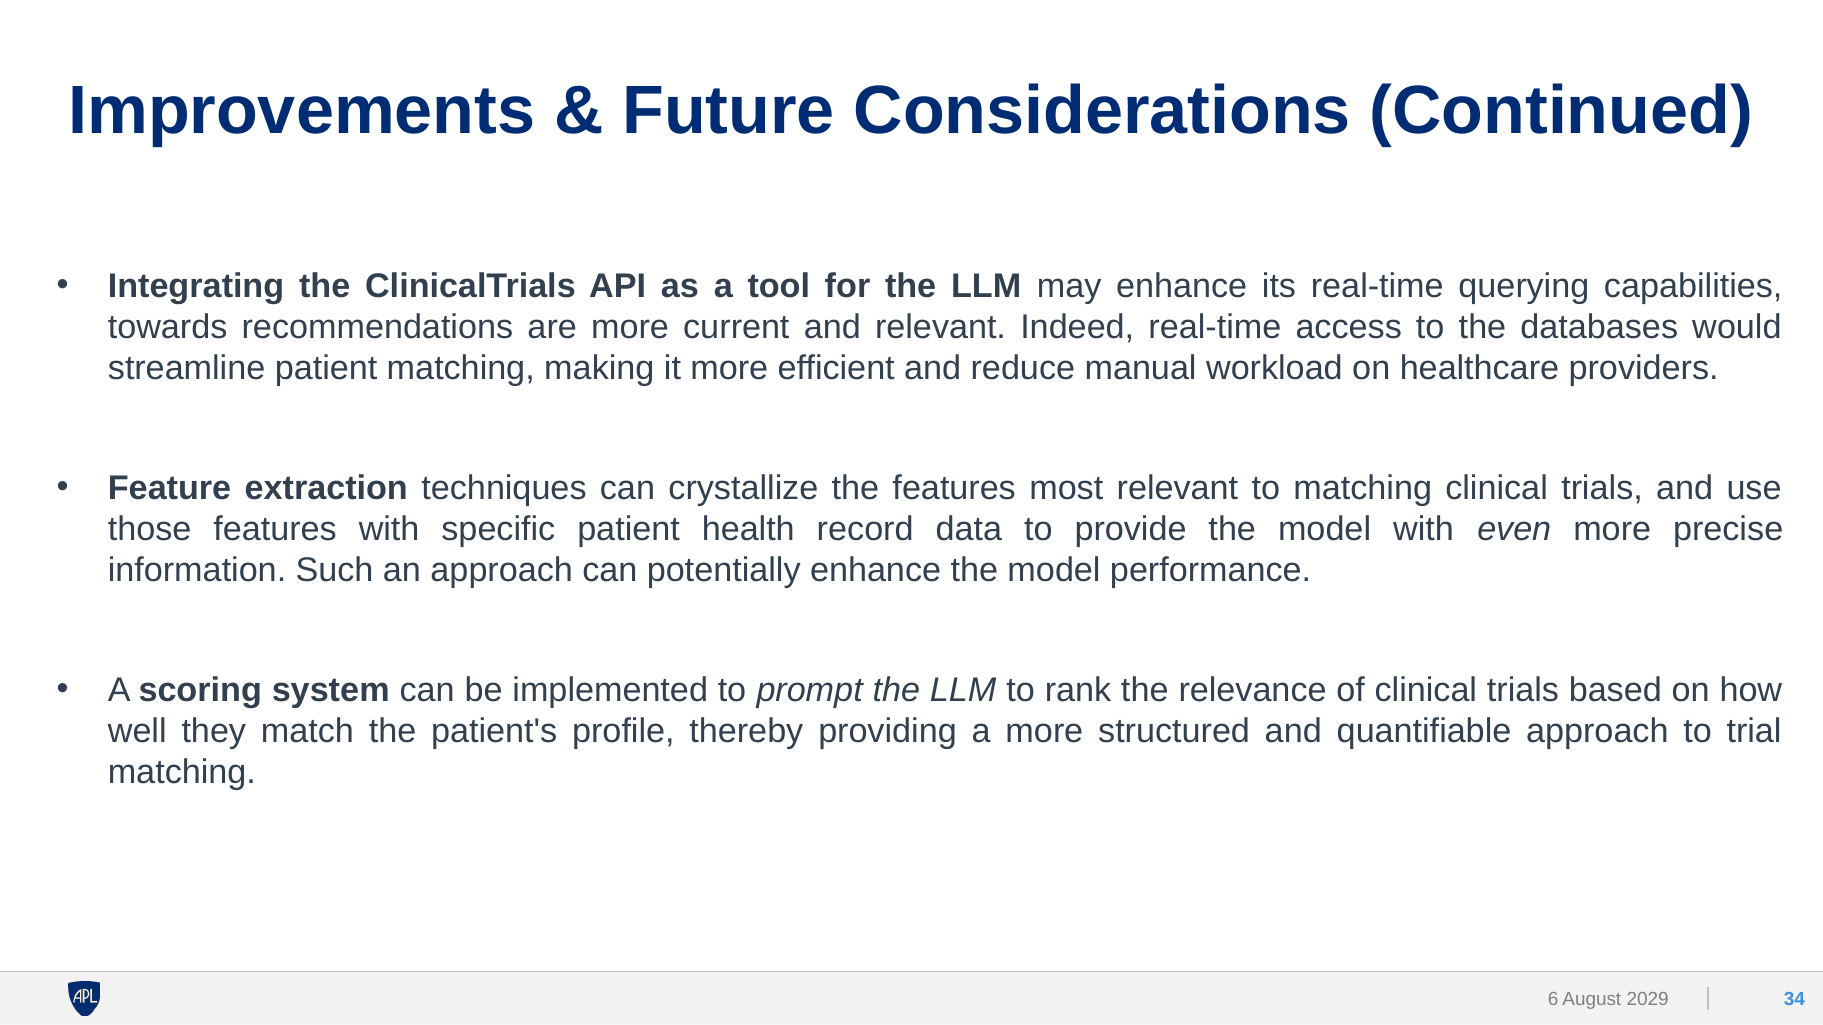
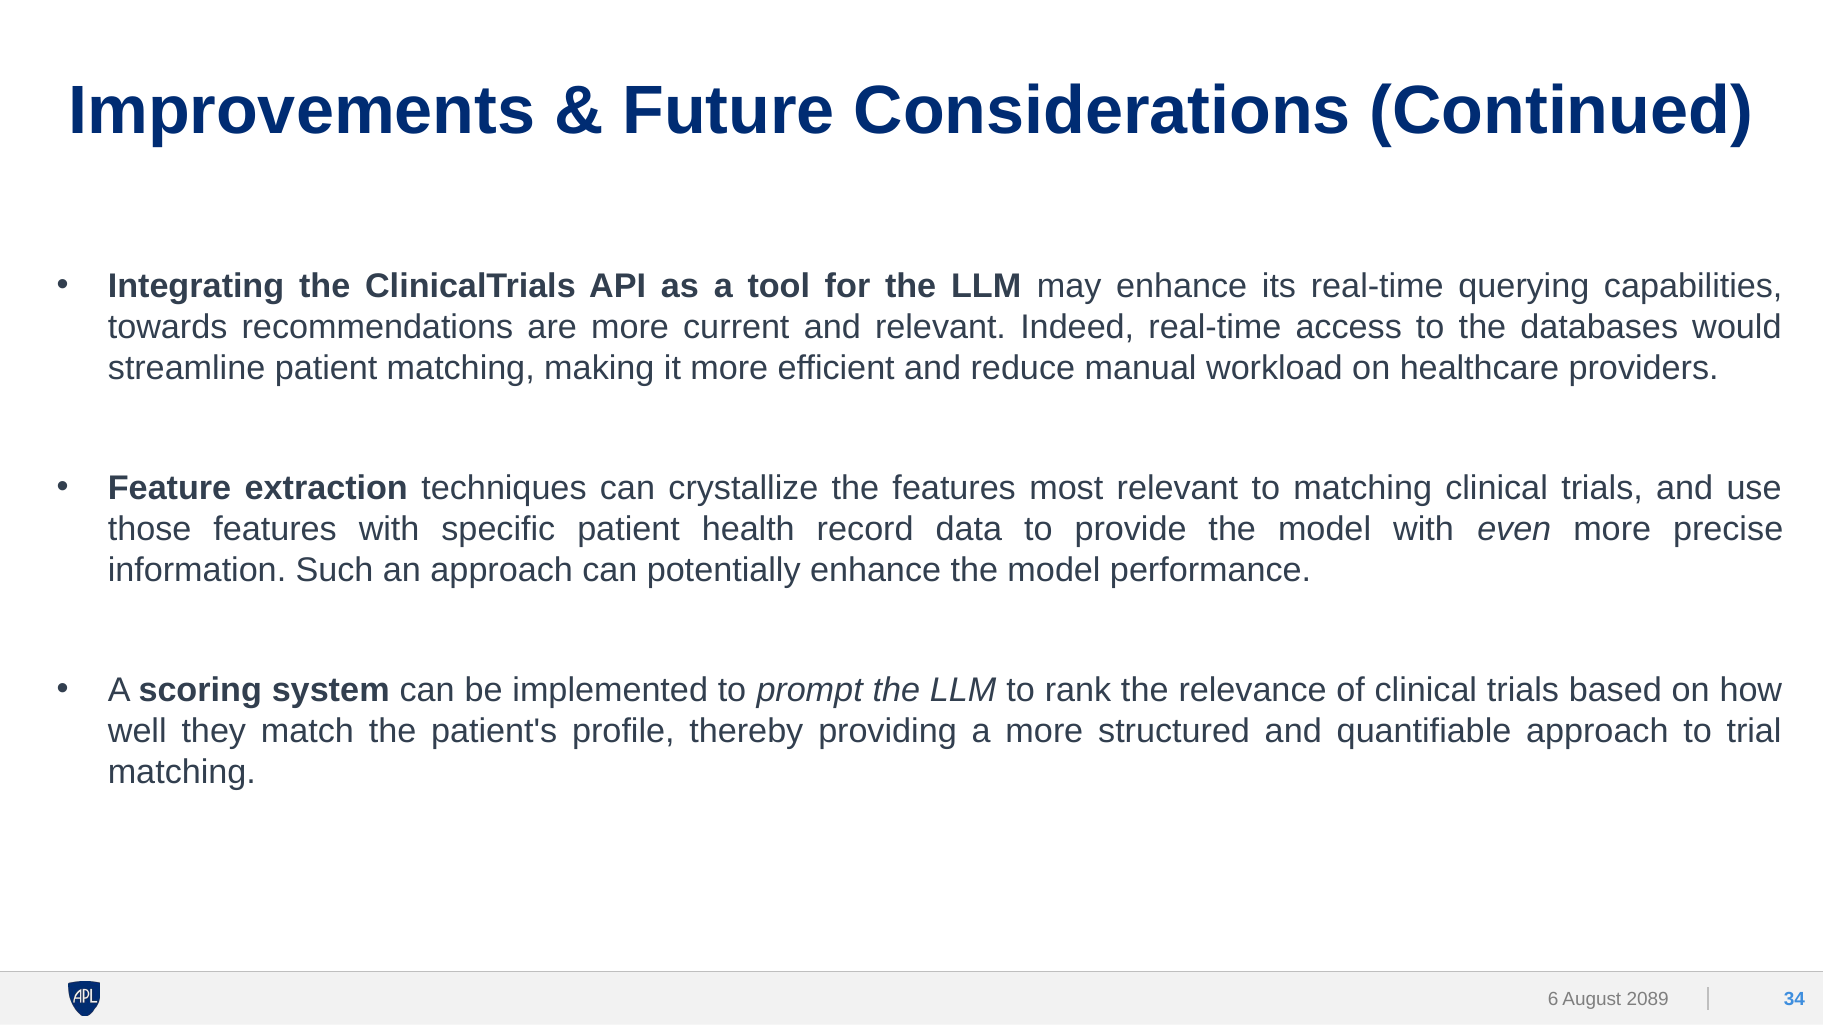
2029: 2029 -> 2089 (1648, 1000)
